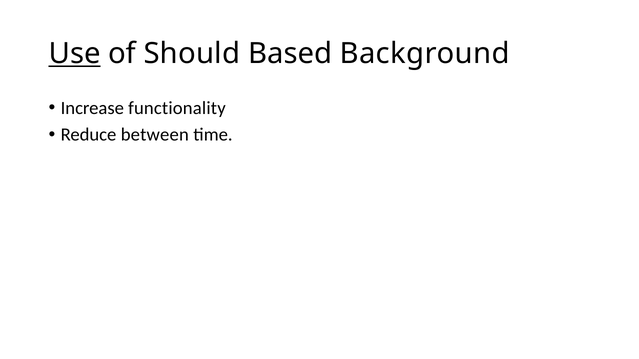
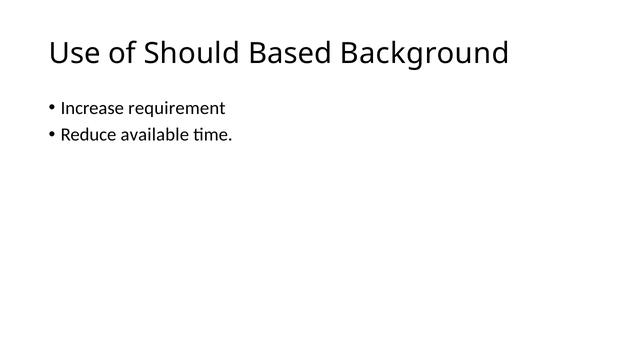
Use underline: present -> none (75, 54)
functionality: functionality -> requirement (177, 108)
between: between -> available (155, 135)
